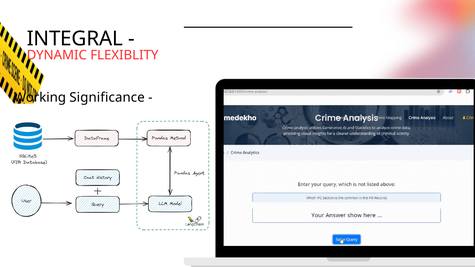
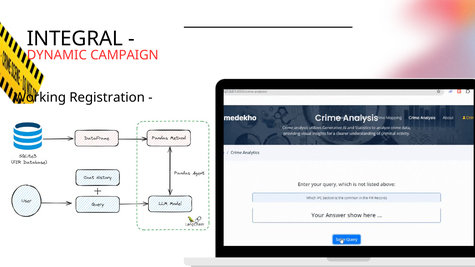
FLEXIBLITY: FLEXIBLITY -> CAMPAIGN (124, 55)
Significance: Significance -> Registration (107, 98)
